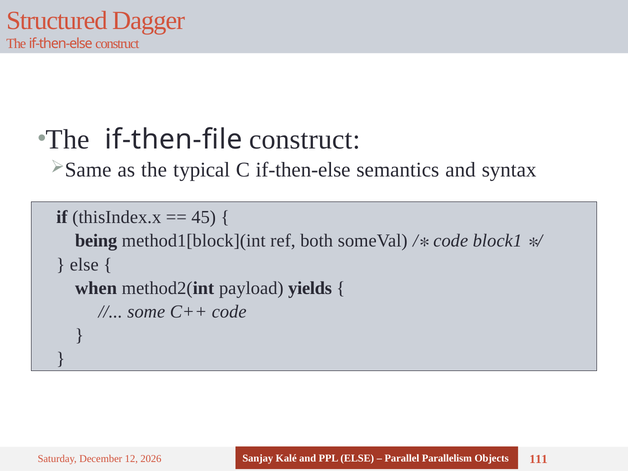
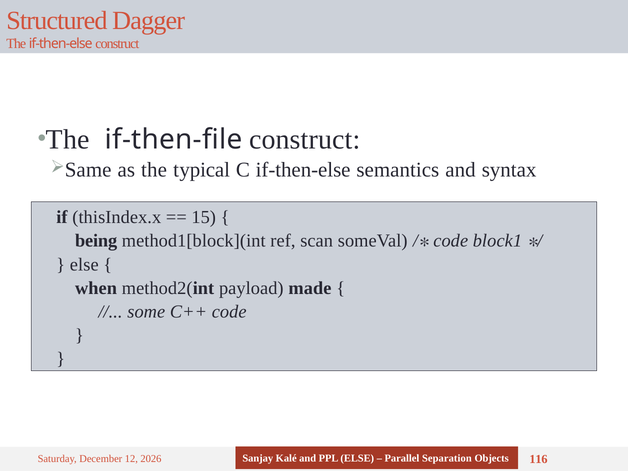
45: 45 -> 15 (204, 217)
both: both -> scan (317, 241)
yields: yields -> made (310, 288)
Parallelism: Parallelism -> Separation (447, 458)
111: 111 -> 116 (538, 459)
